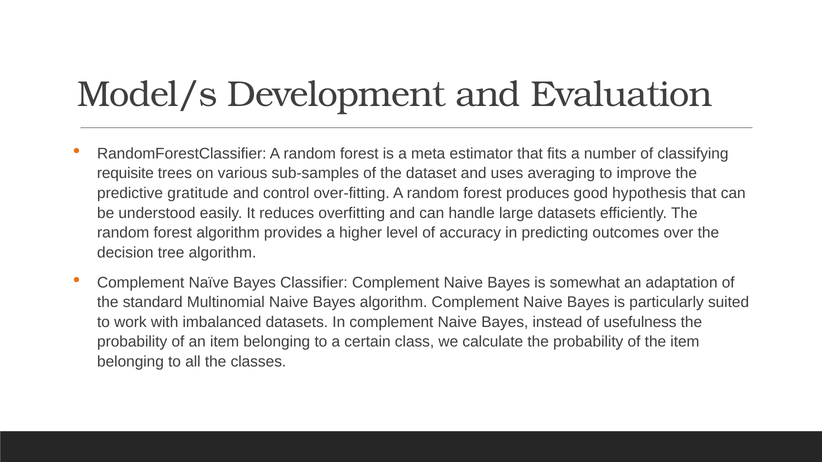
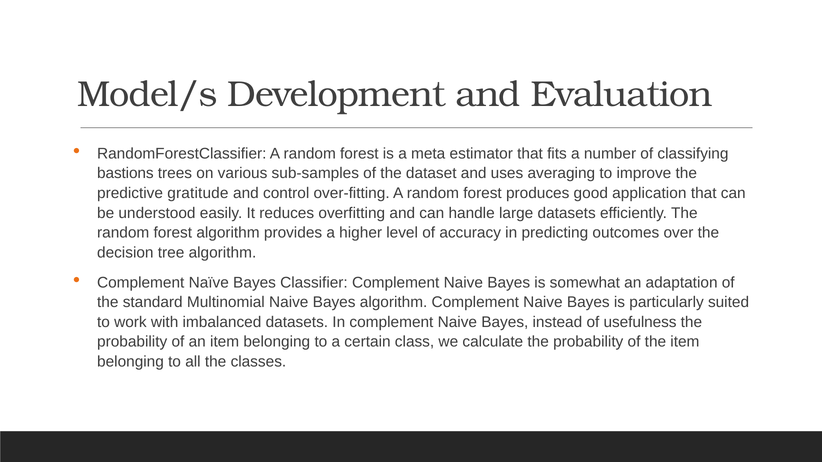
requisite: requisite -> bastions (125, 174)
hypothesis: hypothesis -> application (649, 193)
